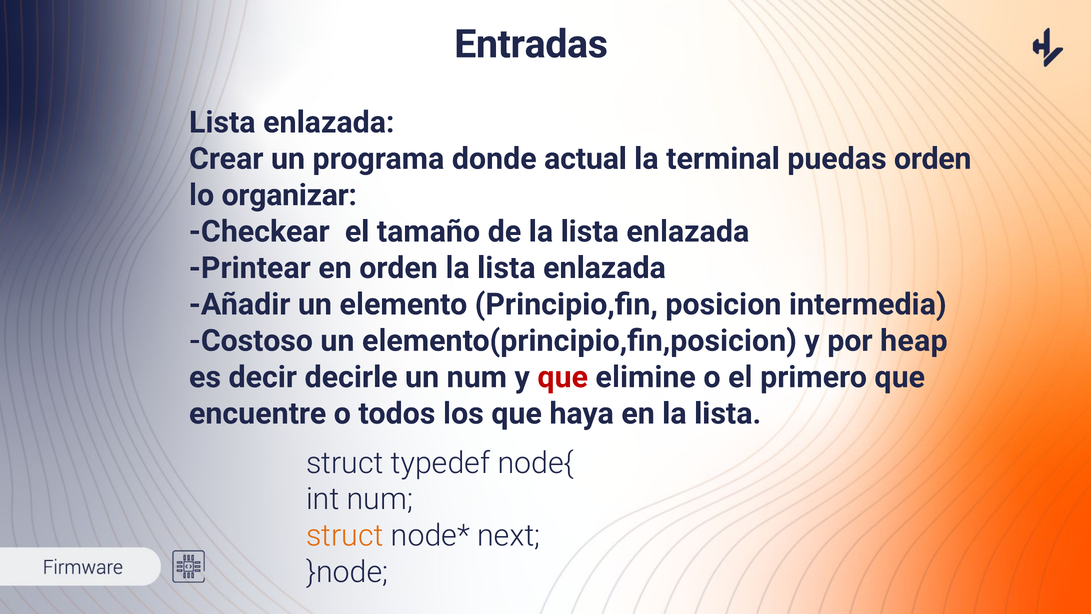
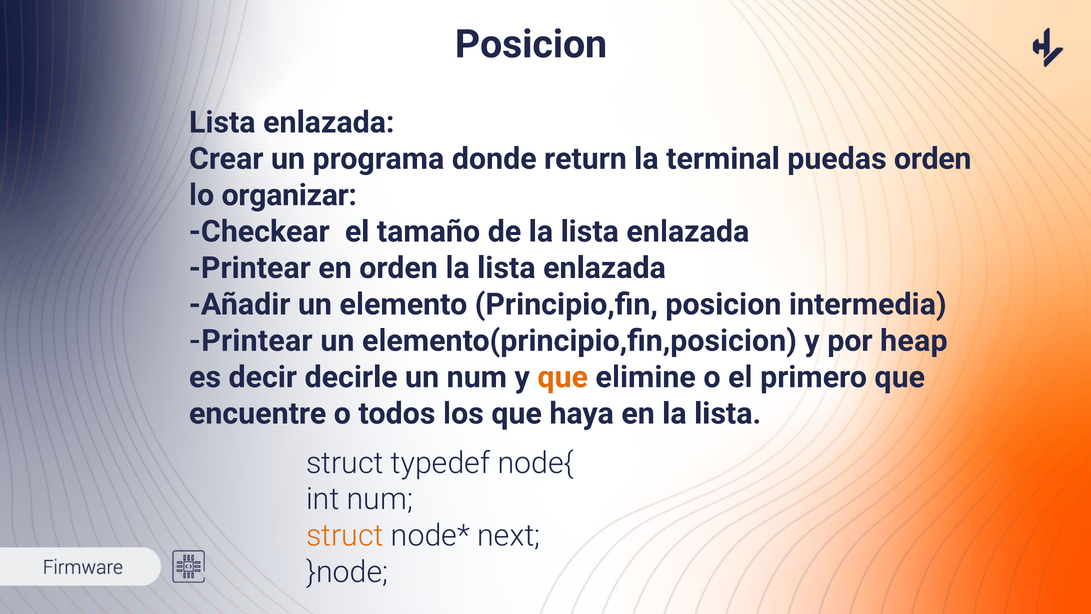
Entradas: Entradas -> Posicion (531, 44)
actual: actual -> return (585, 159)
Costoso: Costoso -> Printear (251, 341)
que colour: red -> orange (563, 377)
